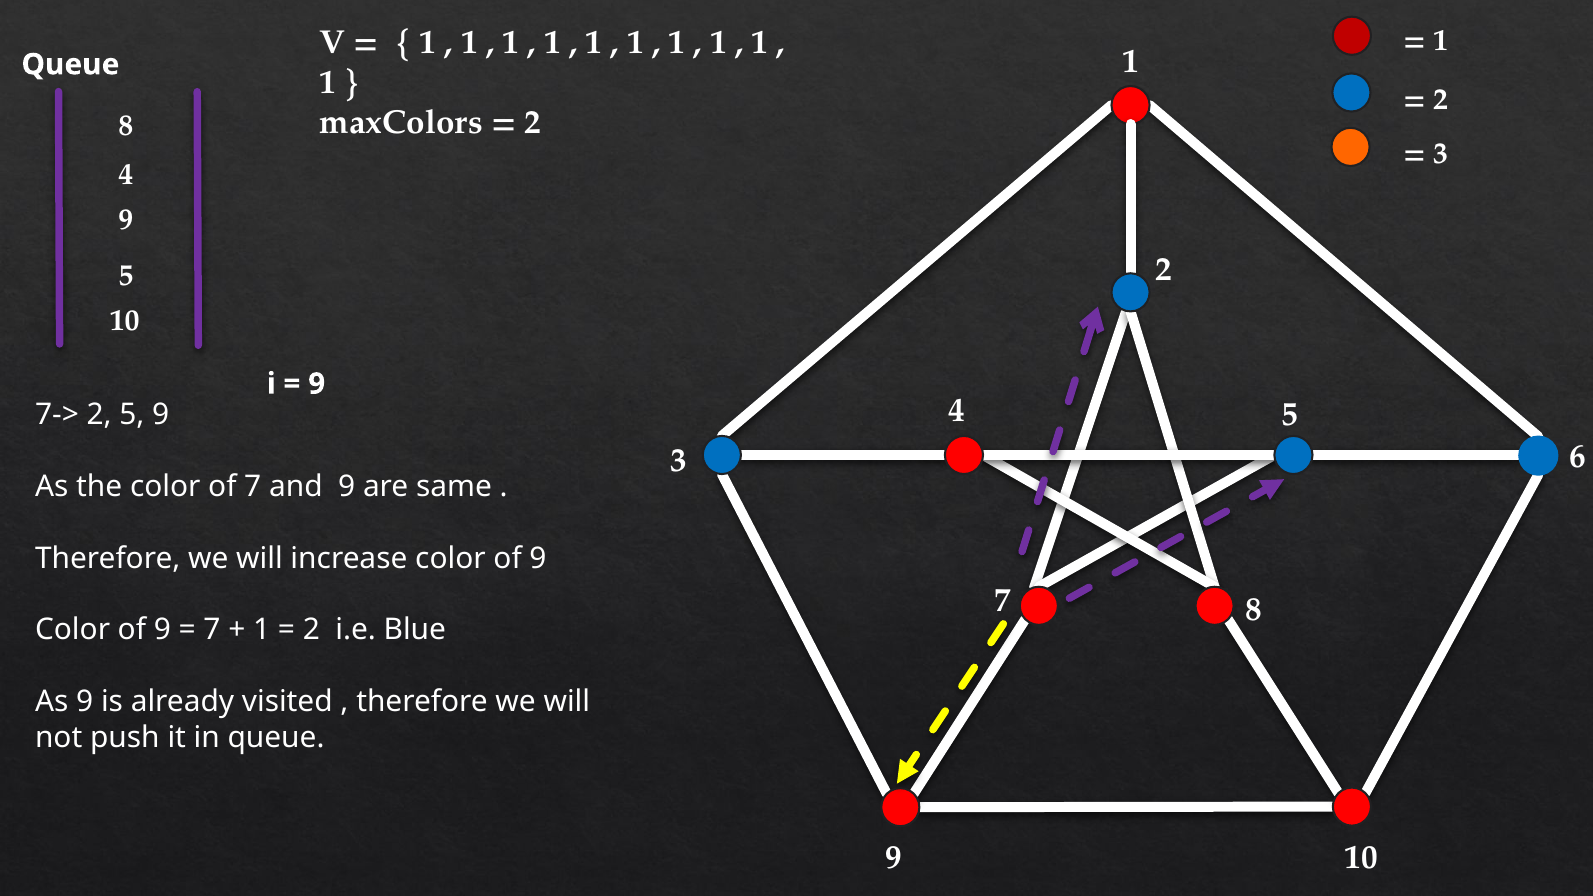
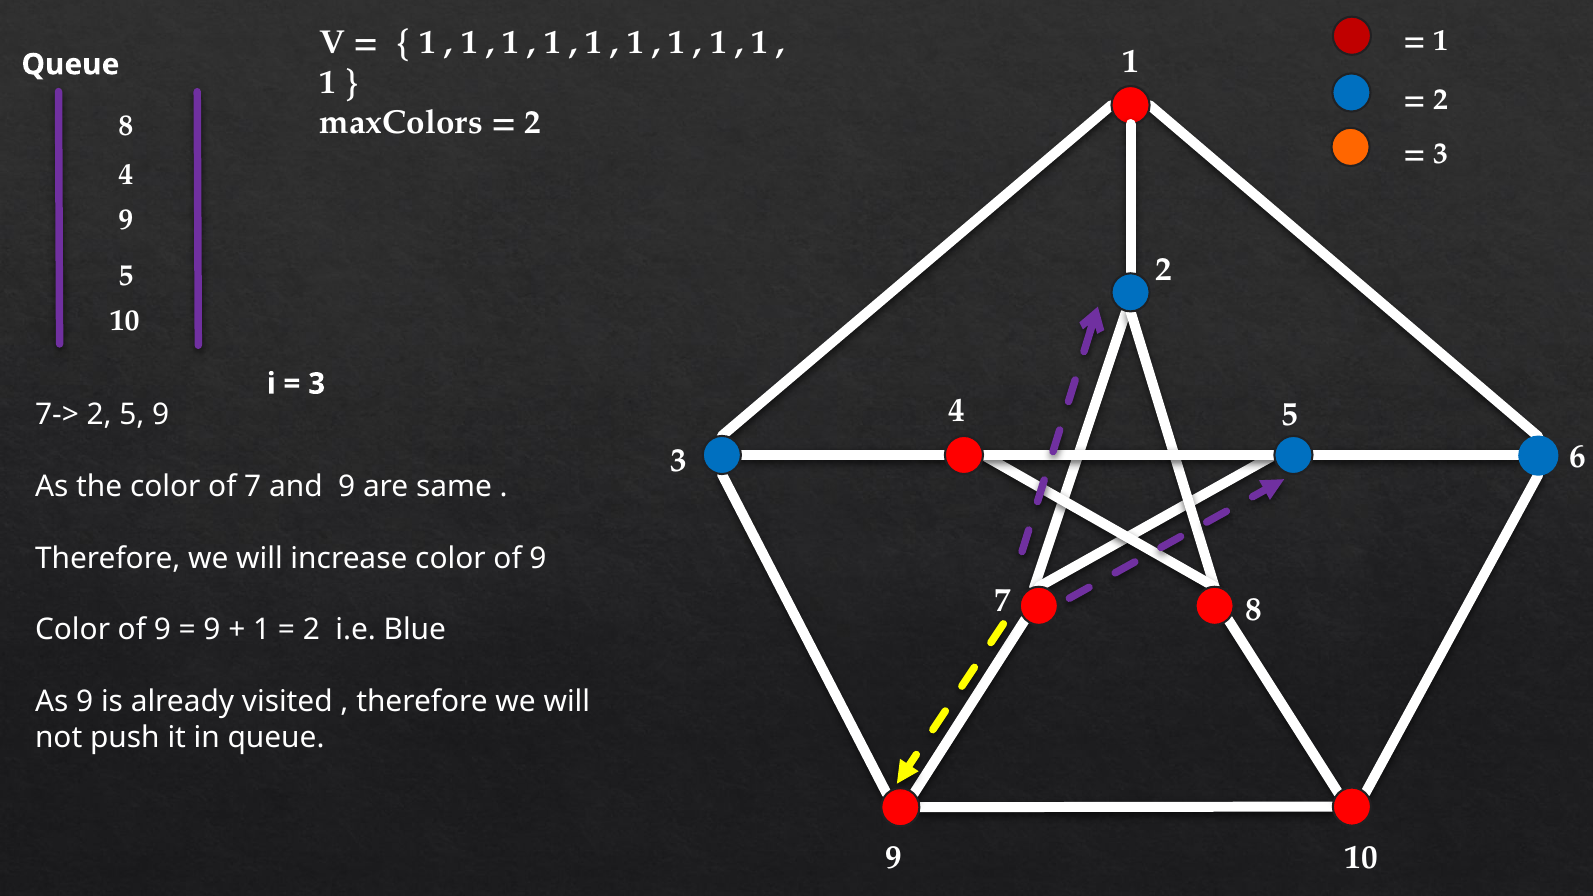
9: 9 -> 3 (317, 384)
7: 7 -> 9 (212, 630)
